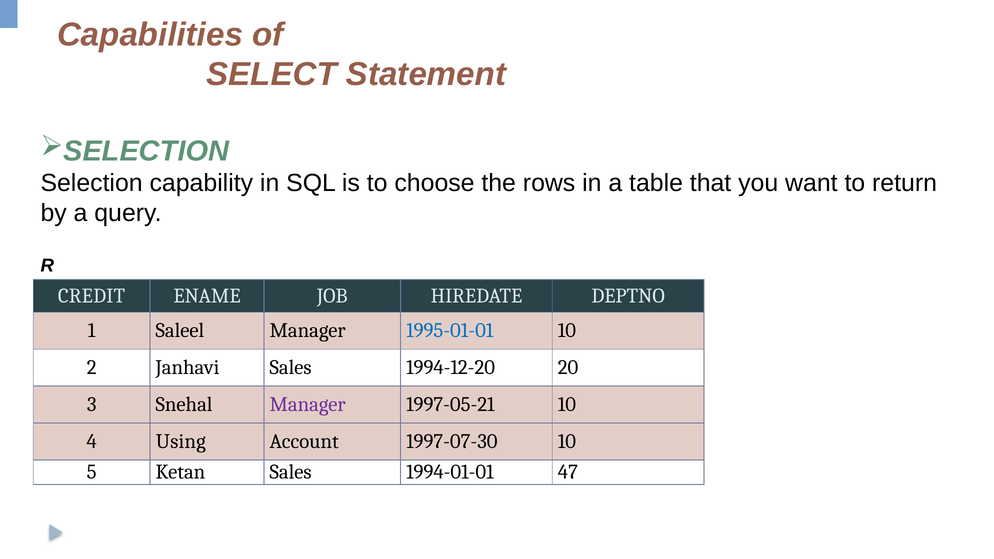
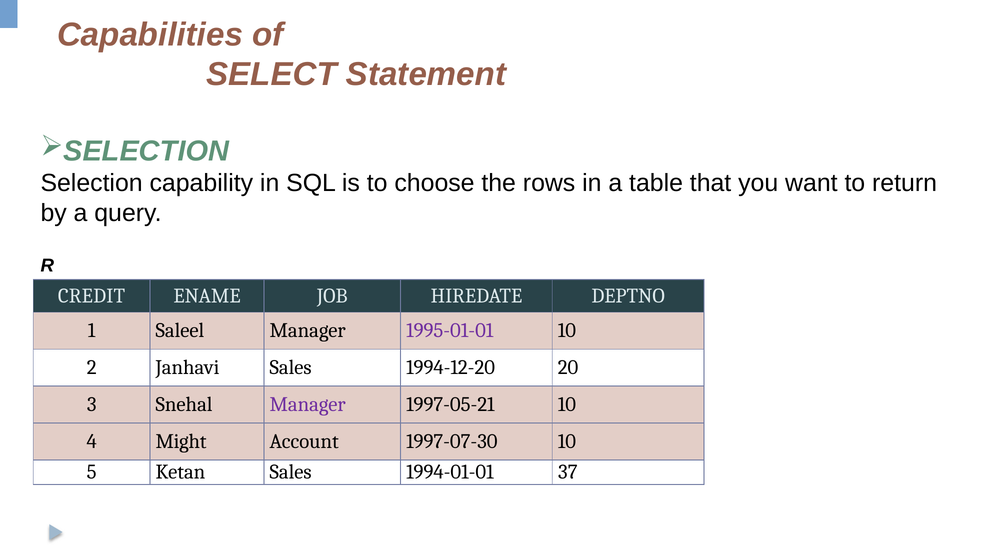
1995-01-01 colour: blue -> purple (450, 331)
Using: Using -> Might (181, 441)
47: 47 -> 37 (568, 472)
